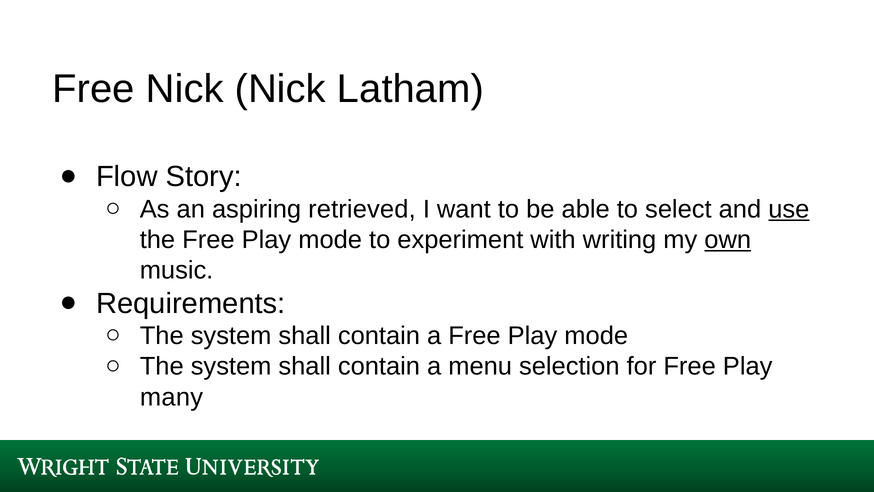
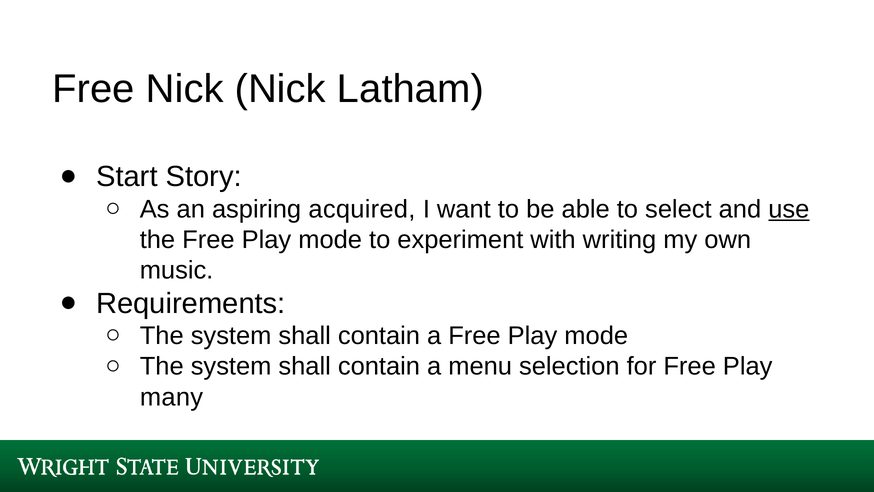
Flow: Flow -> Start (127, 176)
retrieved: retrieved -> acquired (362, 209)
own underline: present -> none (728, 240)
